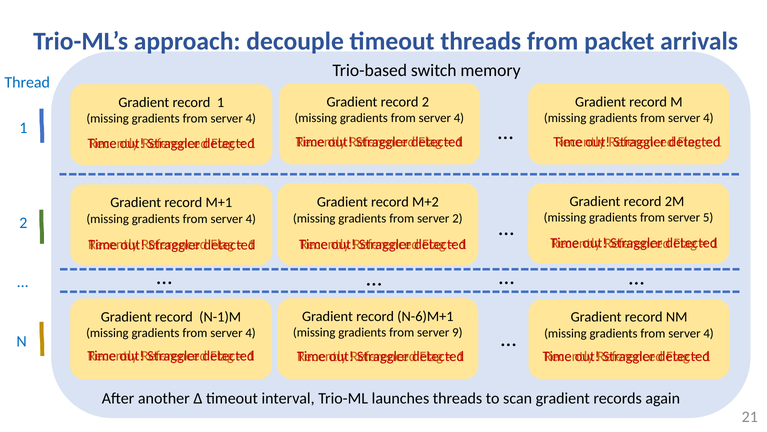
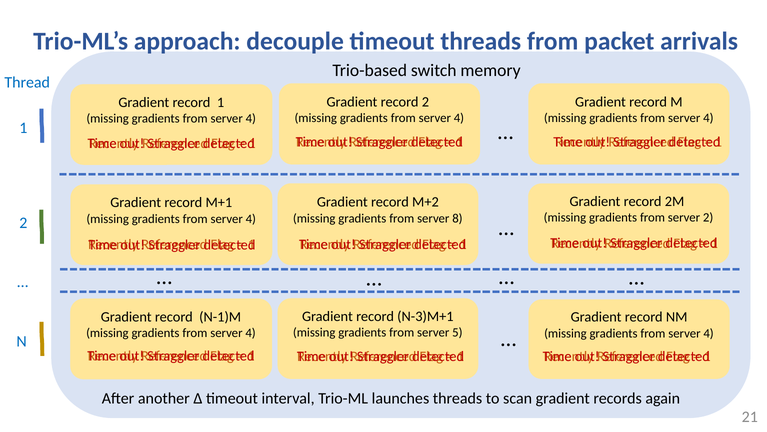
server 5: 5 -> 2 (708, 217)
server 2: 2 -> 8 (457, 218)
N-6)M+1: N-6)M+1 -> N-3)M+1 (425, 316)
9: 9 -> 5 (457, 332)
